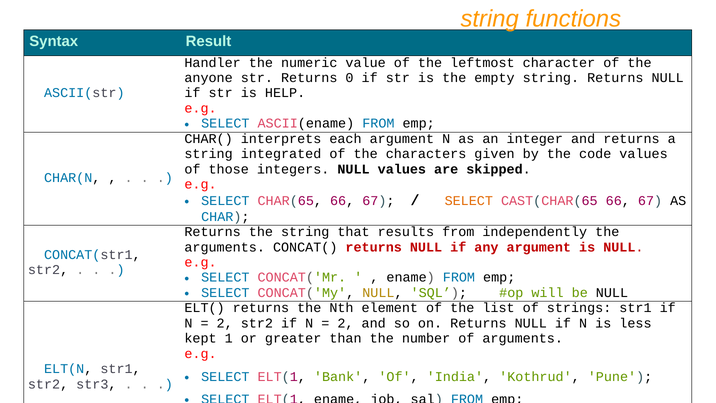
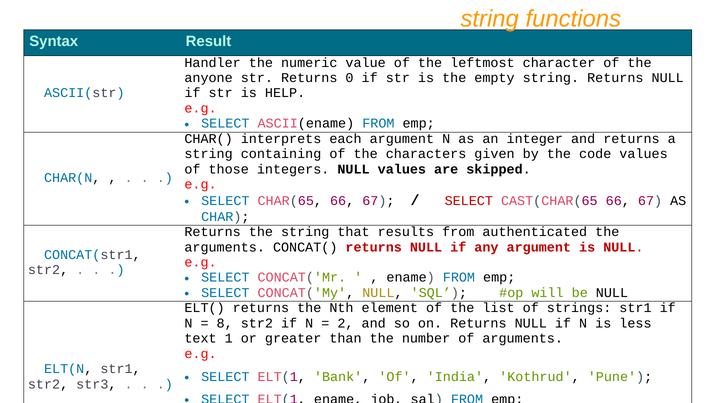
integrated: integrated -> containing (281, 154)
SELECT colour: orange -> red (469, 201)
independently: independently -> authenticated (535, 232)
2: 2 -> 8 (225, 323)
kept: kept -> text (201, 338)
